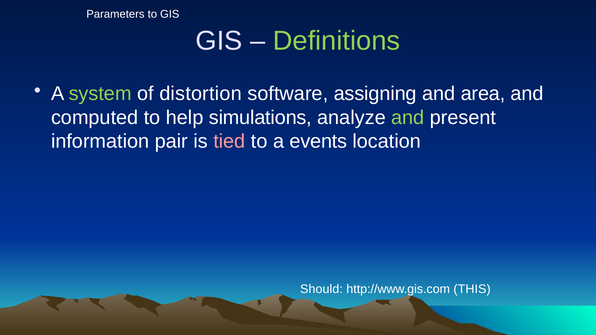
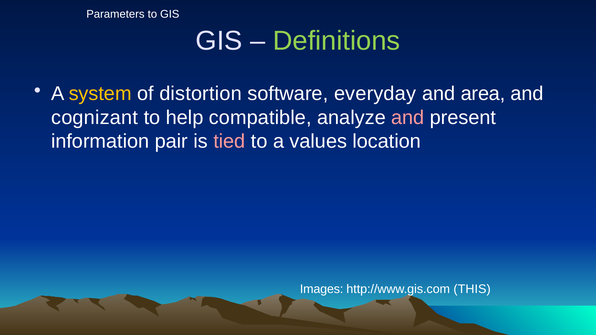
system colour: light green -> yellow (100, 94)
assigning: assigning -> everyday (375, 94)
computed: computed -> cognizant (95, 118)
simulations: simulations -> compatible (260, 118)
and colour: light green -> pink (408, 118)
events: events -> values (318, 141)
Should: Should -> Images (322, 289)
